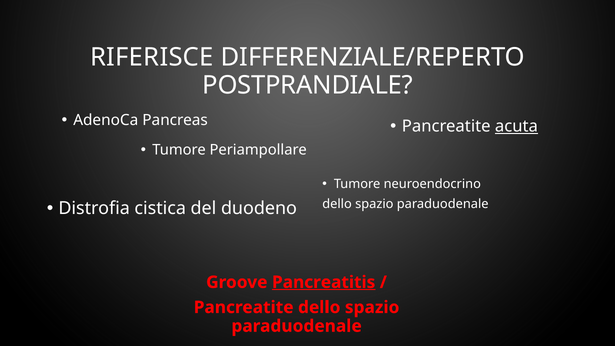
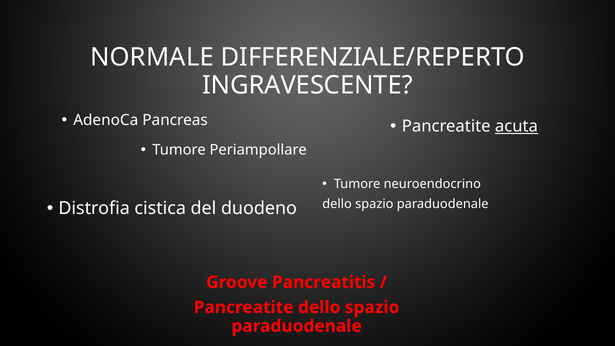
RIFERISCE: RIFERISCE -> NORMALE (152, 57)
POSTPRANDIALE: POSTPRANDIALE -> INGRAVESCENTE (308, 85)
Pancreatitis underline: present -> none (324, 282)
